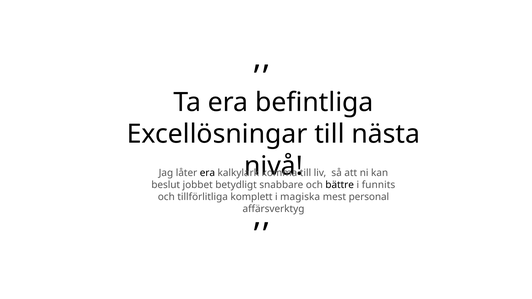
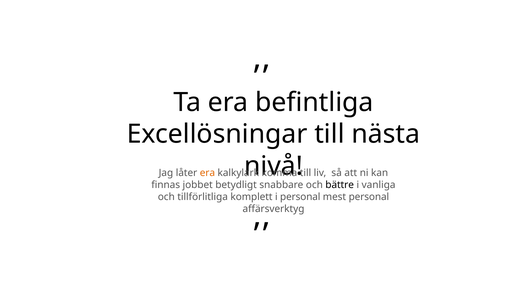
era colour: black -> orange (207, 173)
beslut: beslut -> finnas (166, 185)
funnits: funnits -> vanliga (379, 185)
i magiska: magiska -> personal (300, 197)
